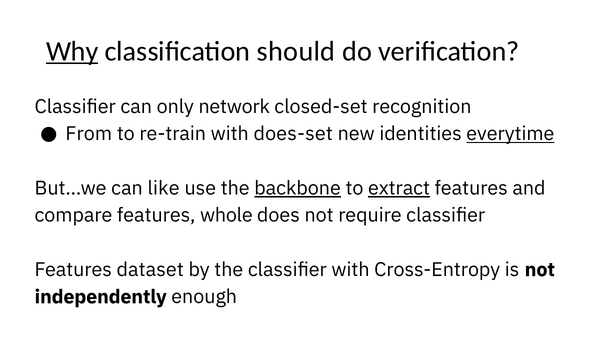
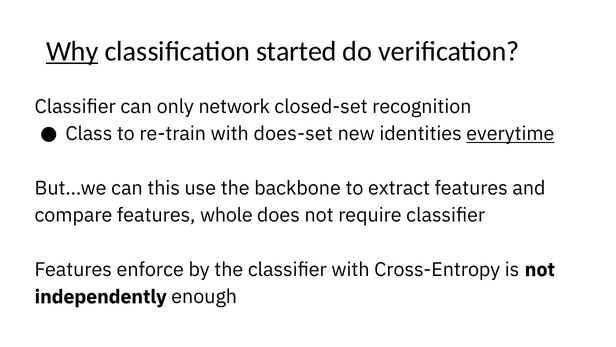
should: should -> started (296, 51)
From: From -> Class (89, 134)
like: like -> this (164, 188)
backbone underline: present -> none (298, 188)
extract underline: present -> none (399, 188)
dataset: dataset -> enforce (150, 269)
